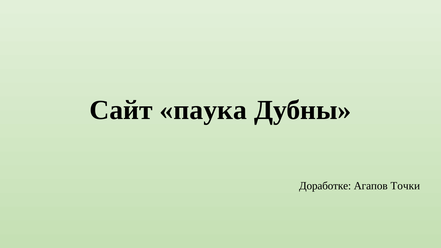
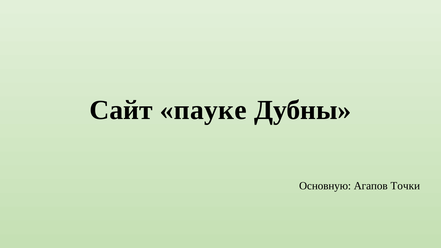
паука: паука -> пауке (203, 110)
Доработке: Доработке -> Основную (325, 186)
